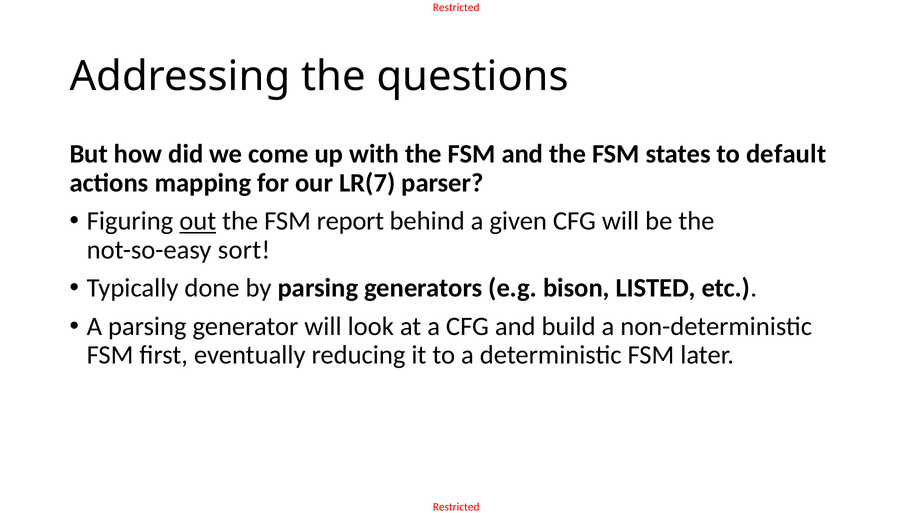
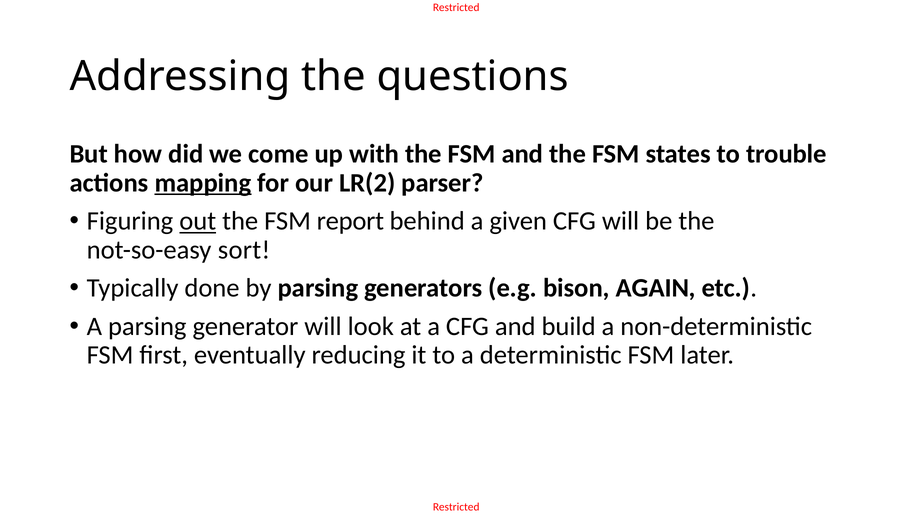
default: default -> trouble (786, 154)
mapping underline: none -> present (203, 183)
LR(7: LR(7 -> LR(2 (367, 183)
LISTED: LISTED -> AGAIN (656, 288)
